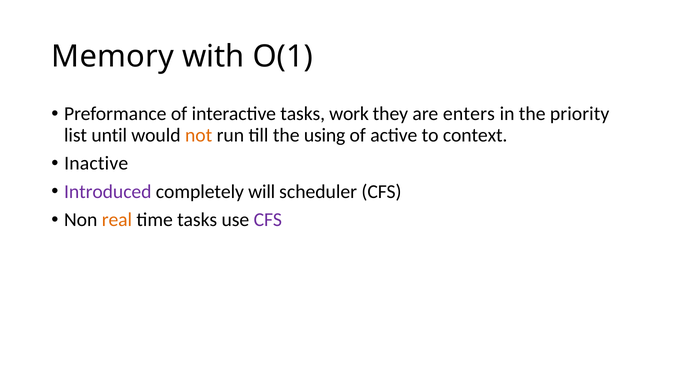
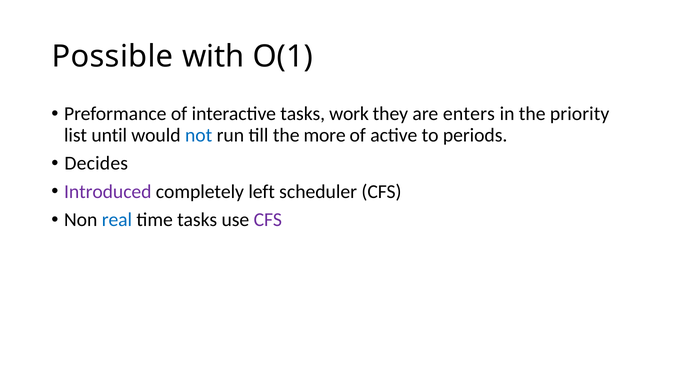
Memory: Memory -> Possible (113, 57)
not colour: orange -> blue (199, 135)
using: using -> more (325, 135)
context: context -> periods (475, 135)
Inactive: Inactive -> Decides (96, 163)
will: will -> left (262, 192)
real colour: orange -> blue (117, 220)
